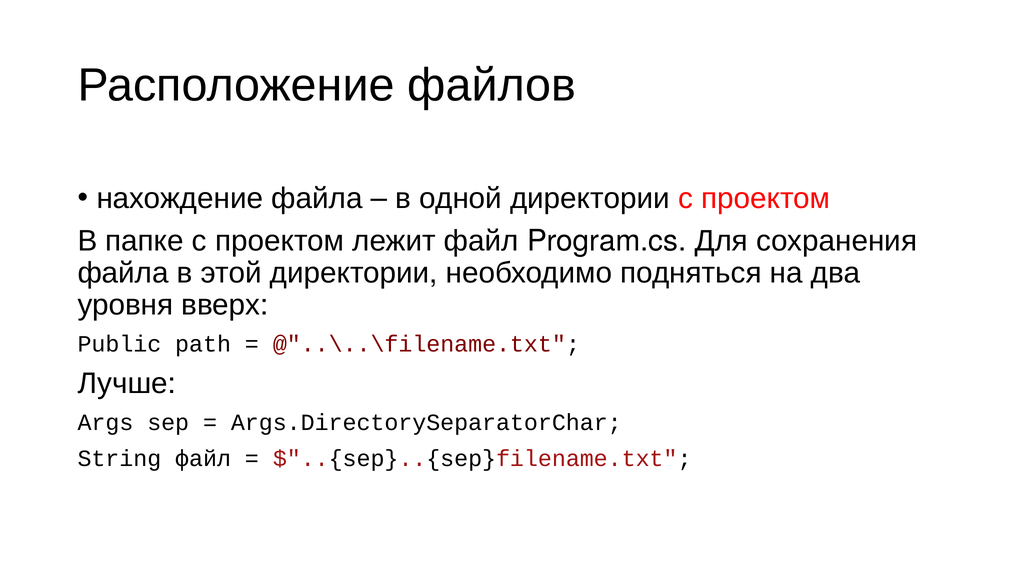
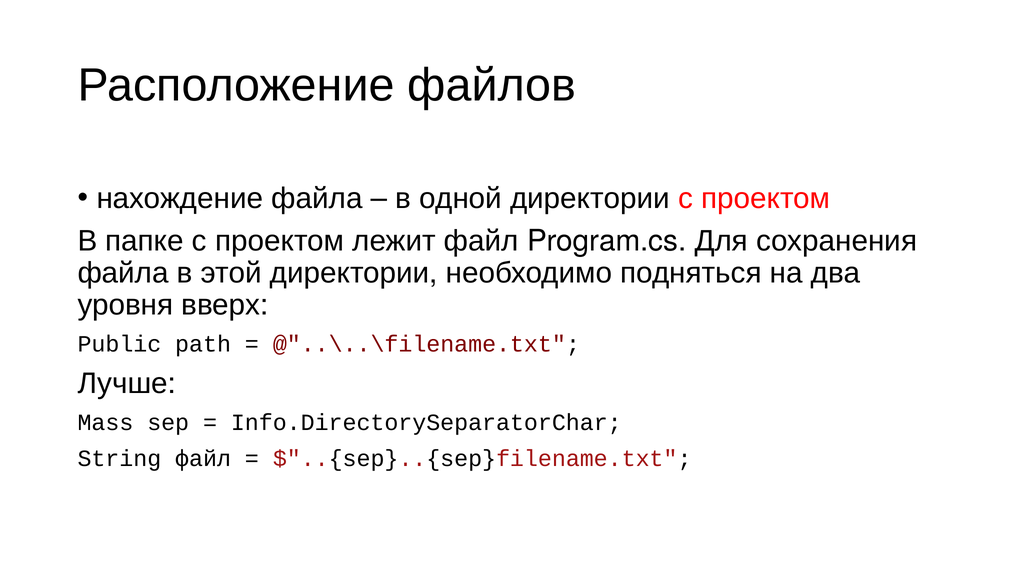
Args: Args -> Mass (105, 423)
Args.DirectorySeparatorChar: Args.DirectorySeparatorChar -> Info.DirectorySeparatorChar (426, 423)
